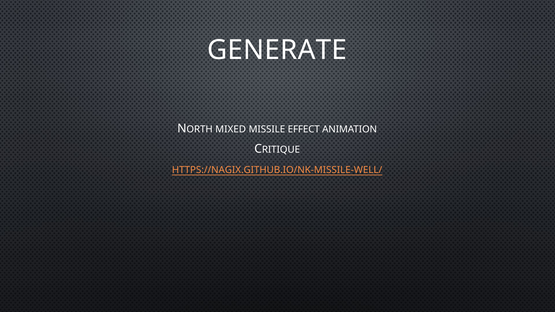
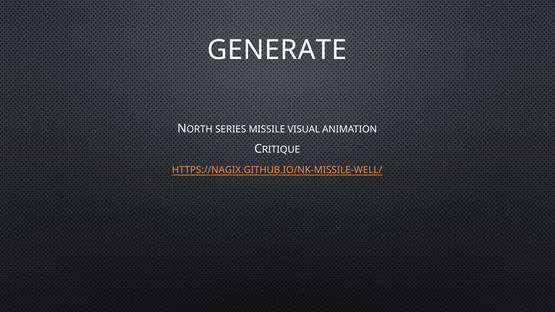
MIXED: MIXED -> SERIES (231, 129)
EFFECT: EFFECT -> VISUAL (304, 129)
